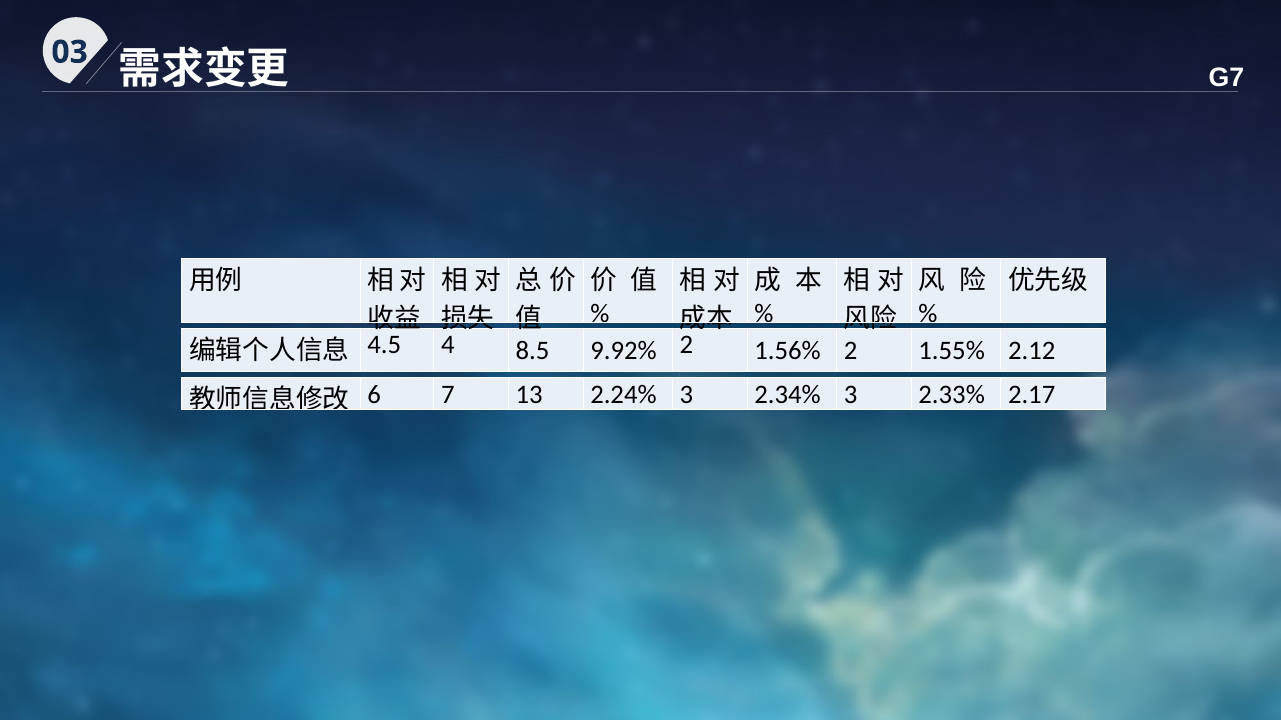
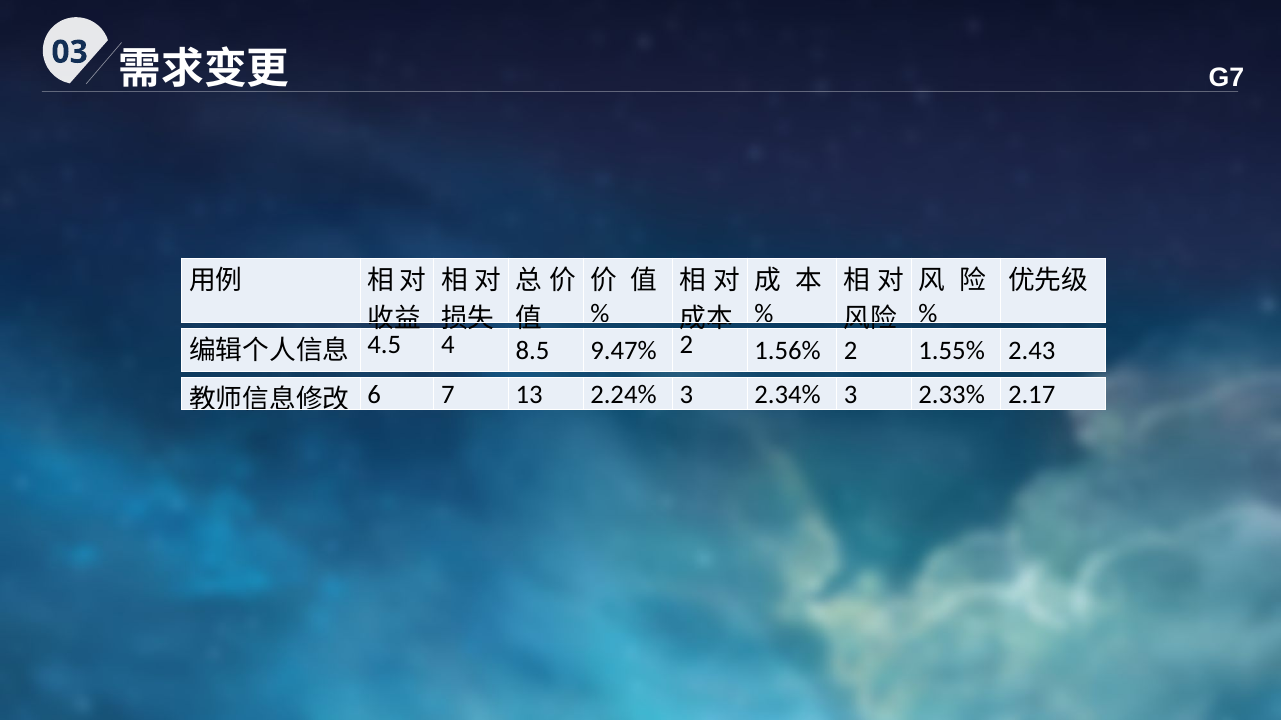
9.92%: 9.92% -> 9.47% (623, 351)
2.12: 2.12 -> 2.43 (1032, 351)
